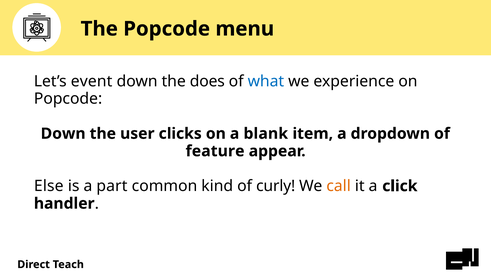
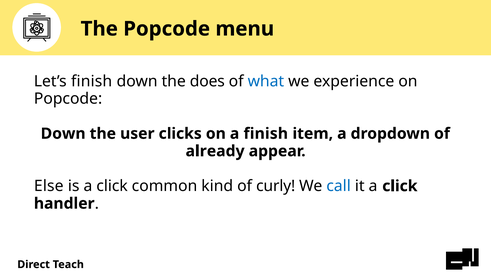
Let’s event: event -> finish (92, 81)
a blank: blank -> finish (266, 134)
feature: feature -> already (215, 151)
is a part: part -> click (112, 186)
call colour: orange -> blue (339, 186)
